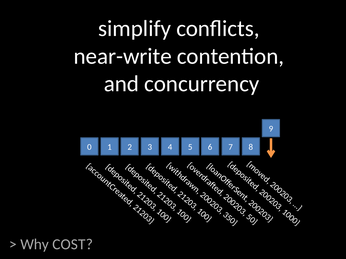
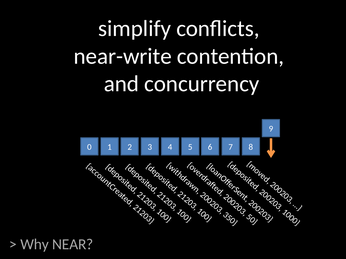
COST: COST -> NEAR (73, 245)
